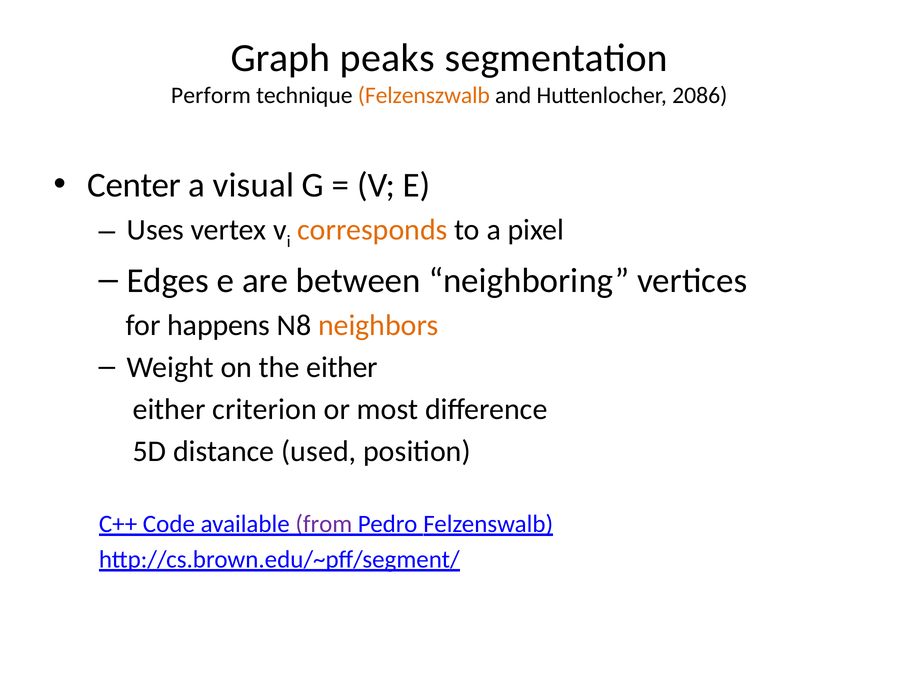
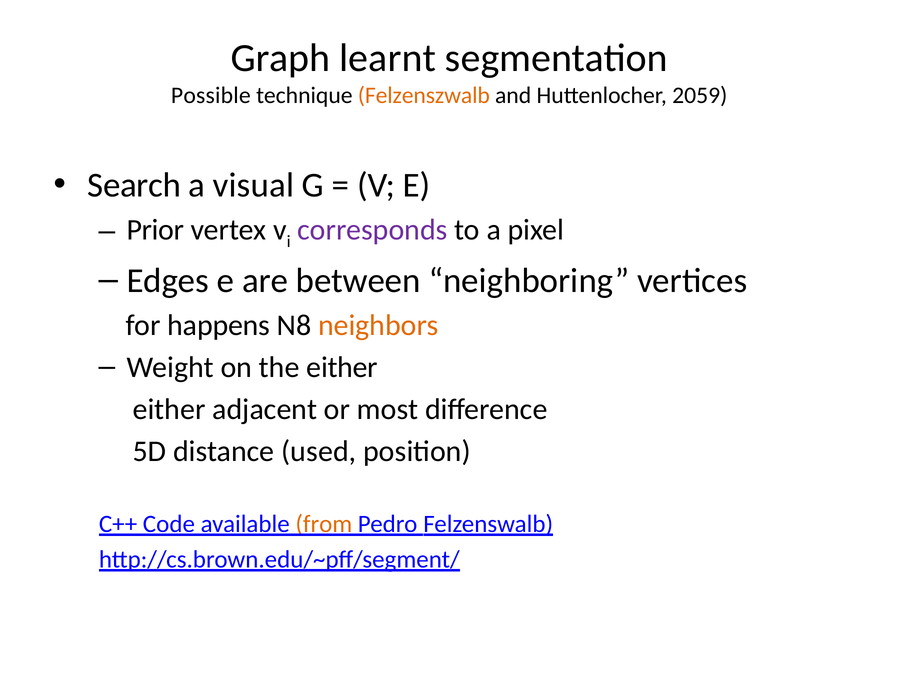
peaks: peaks -> learnt (388, 58)
Perform: Perform -> Possible (211, 95)
2086: 2086 -> 2059 (700, 95)
Center: Center -> Search (134, 185)
Uses: Uses -> Prior (156, 230)
corresponds colour: orange -> purple (372, 230)
criterion: criterion -> adjacent (265, 409)
from colour: purple -> orange (324, 524)
